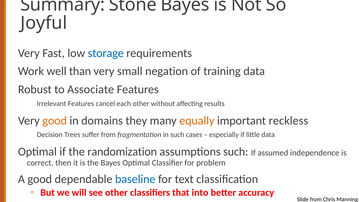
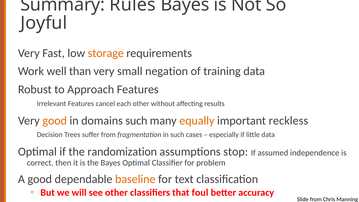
Stone: Stone -> Rules (133, 5)
storage colour: blue -> orange (106, 53)
Associate: Associate -> Approach (91, 89)
domains they: they -> such (136, 121)
assumptions such: such -> stop (236, 152)
baseline colour: blue -> orange (135, 179)
into: into -> foul (200, 192)
